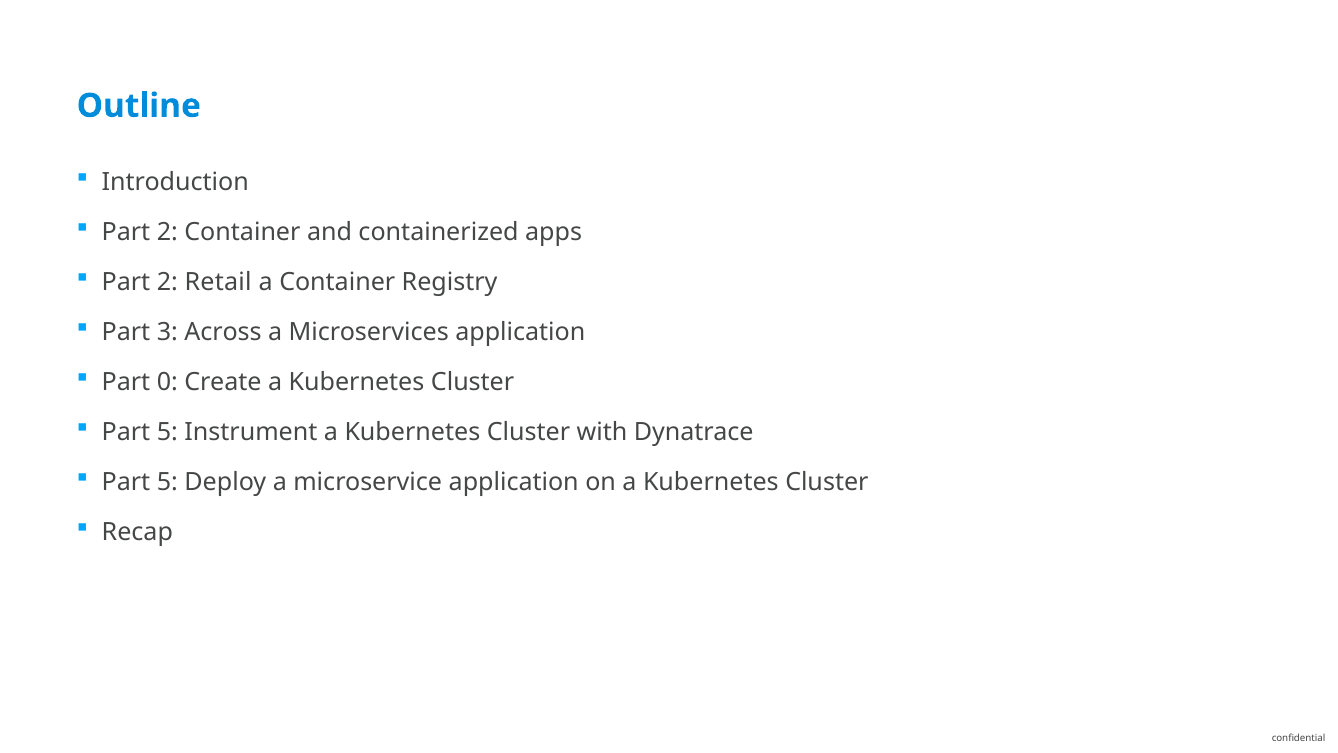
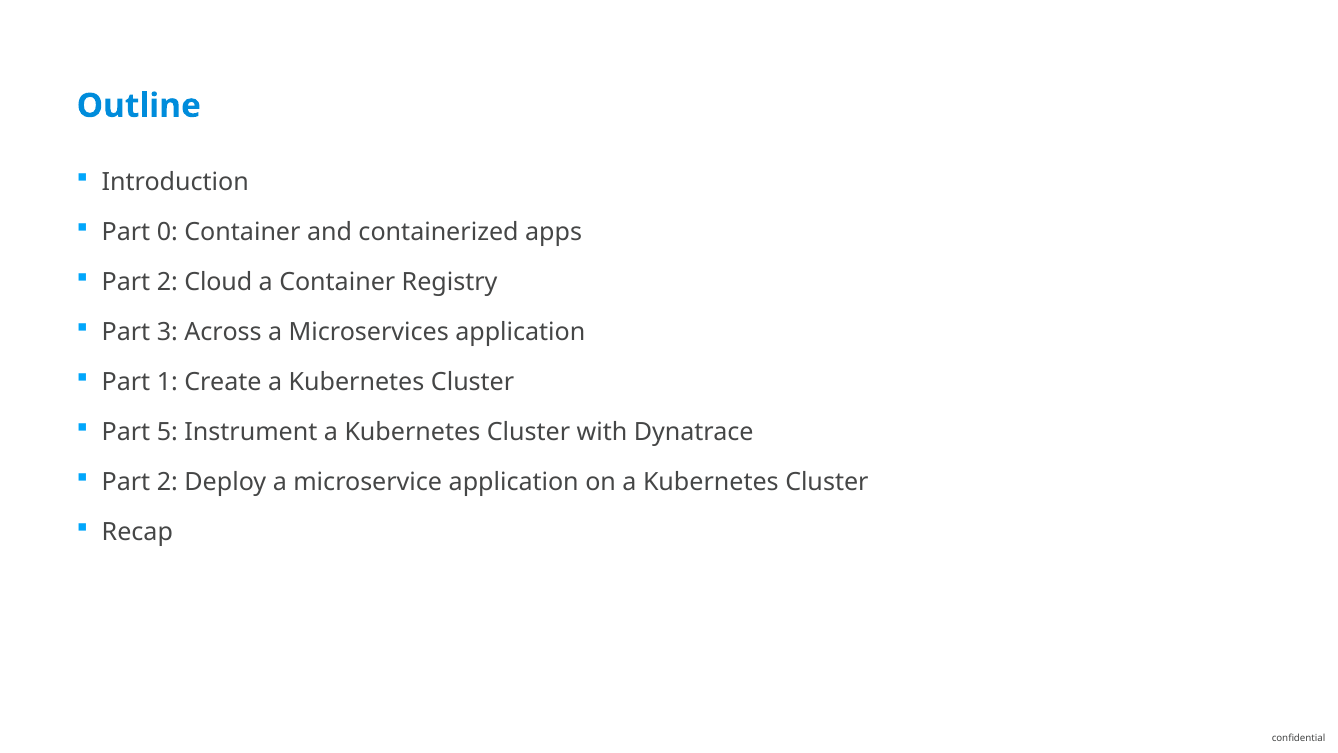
2: 2 -> 0 (167, 232)
Retail: Retail -> Cloud (218, 282)
0: 0 -> 1 (167, 382)
5: 5 -> 2 (167, 482)
